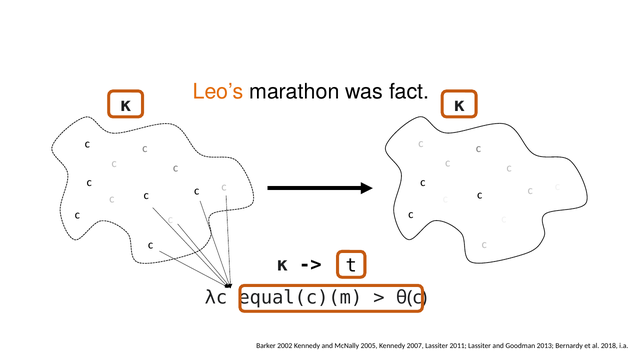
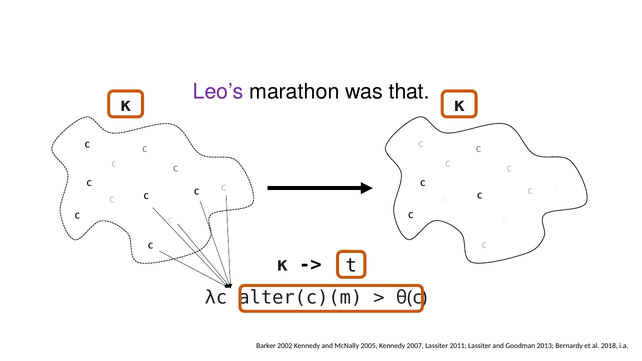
Leo’s colour: orange -> purple (218, 92)
fact: fact -> that (409, 92)
equal(c)(m: equal(c)(m -> alter(c)(m (300, 298)
